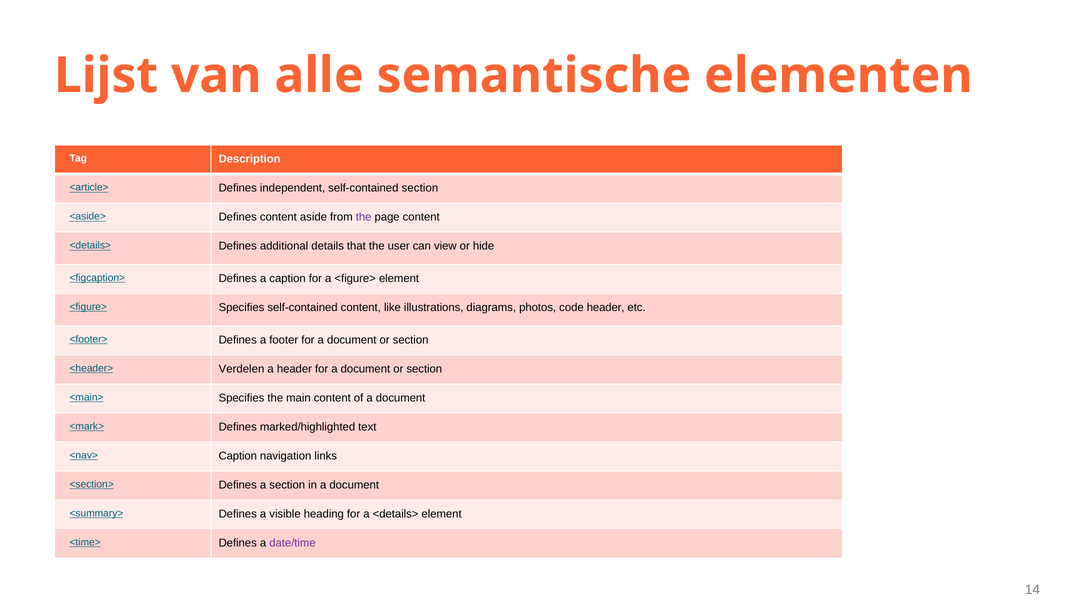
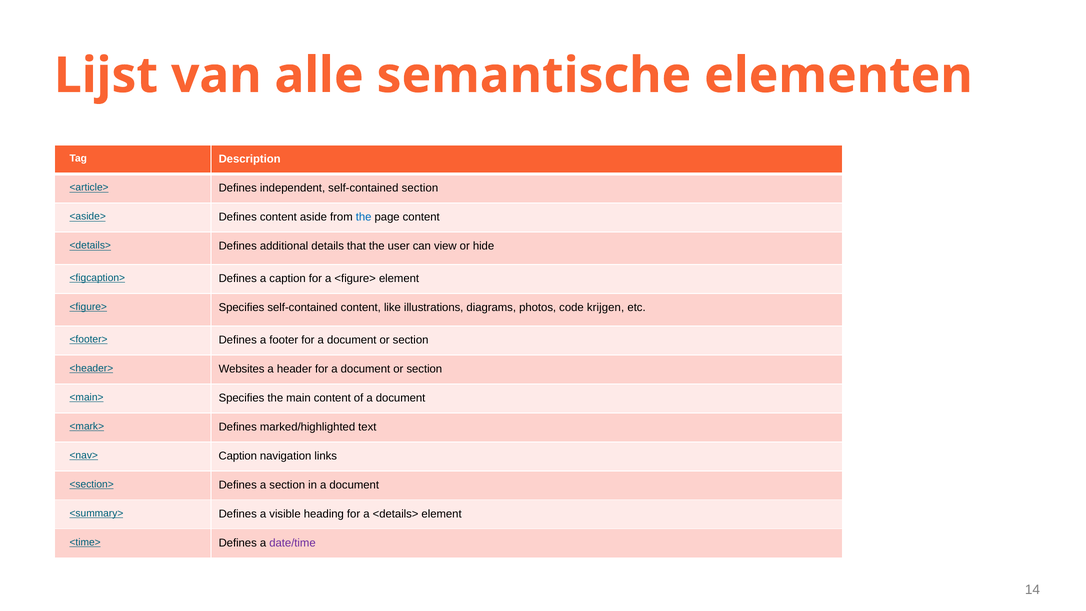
the colour: purple -> blue (364, 217)
code header: header -> krijgen (606, 307)
Verdelen: Verdelen -> Websites (242, 369)
